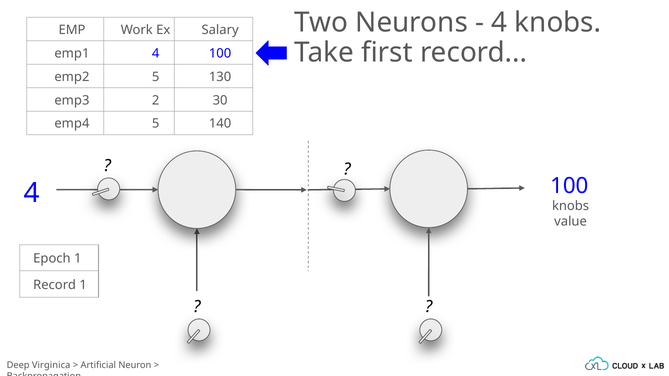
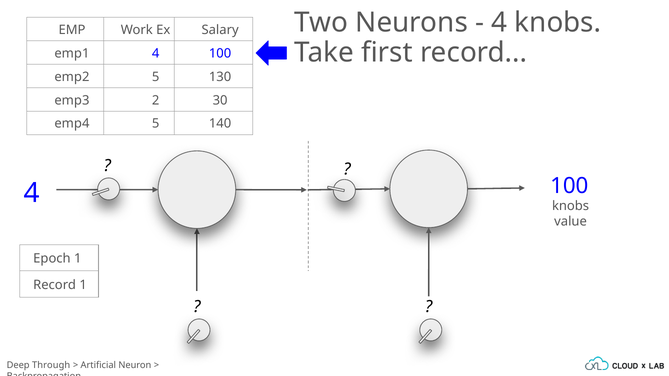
Virginica: Virginica -> Through (51, 365)
